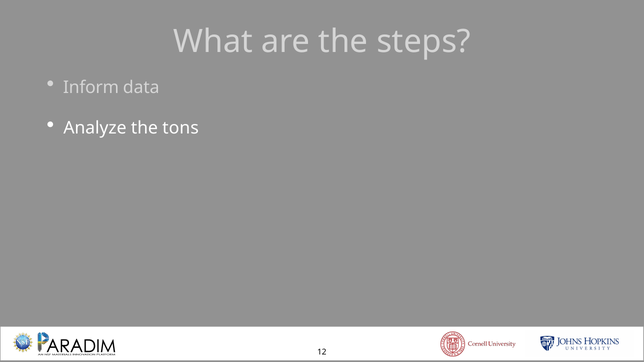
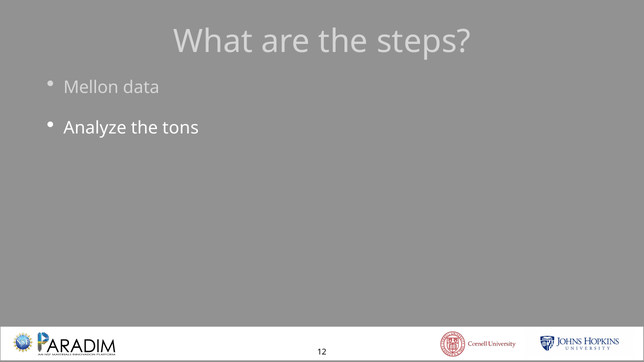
Inform: Inform -> Mellon (91, 87)
